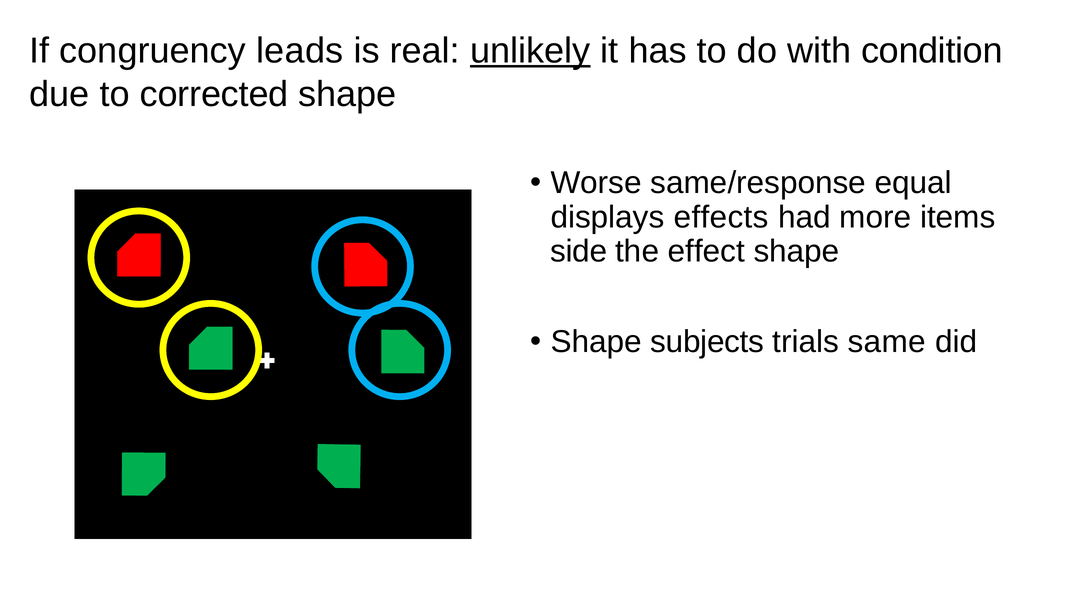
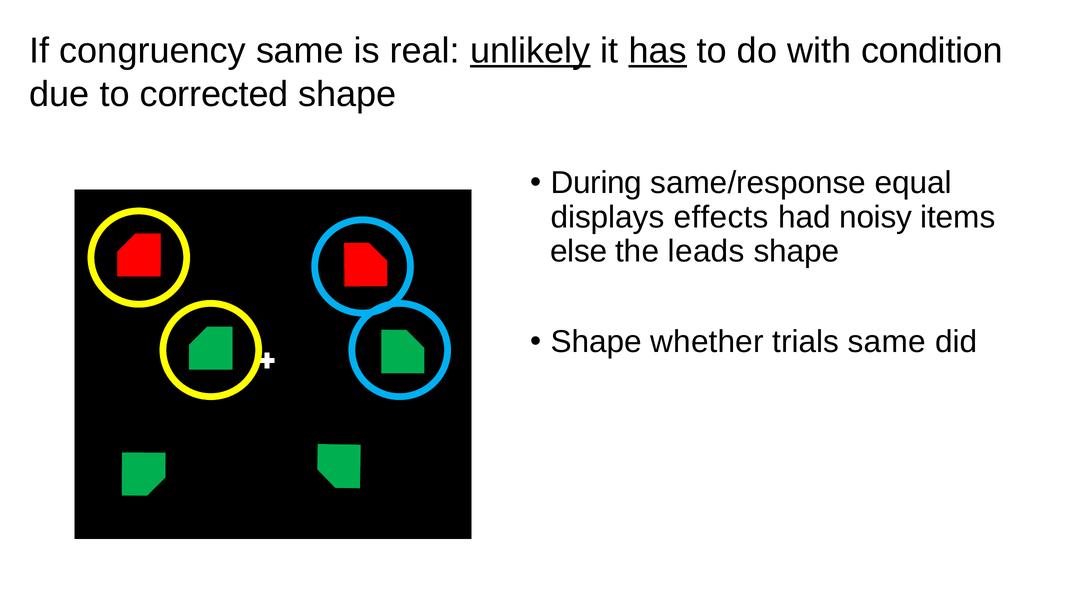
congruency leads: leads -> same (300, 51)
has underline: none -> present (658, 51)
Worse: Worse -> During (596, 183)
more: more -> noisy (876, 217)
side: side -> else (579, 251)
effect: effect -> leads (706, 251)
subjects: subjects -> whether (707, 342)
